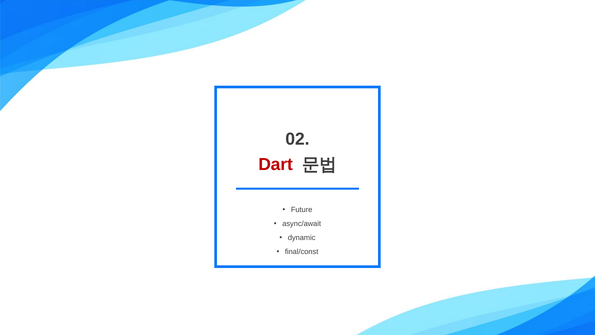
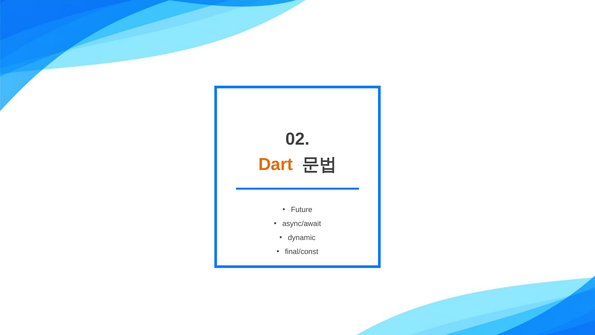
Dart colour: red -> orange (276, 164)
